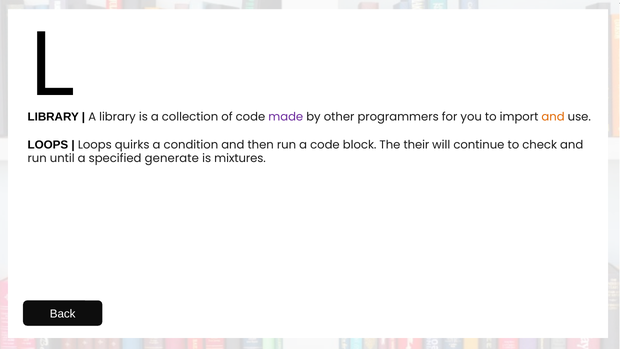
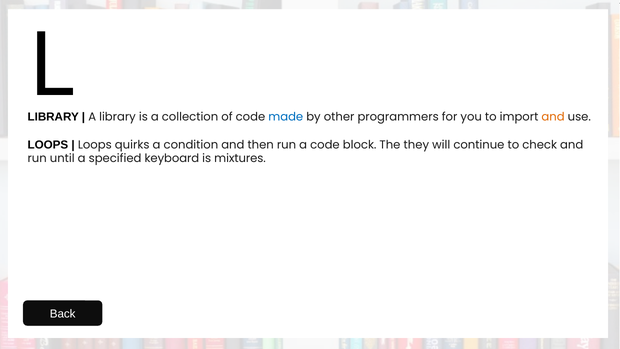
made colour: purple -> blue (286, 117)
their: their -> they (416, 145)
generate: generate -> keyboard (172, 159)
